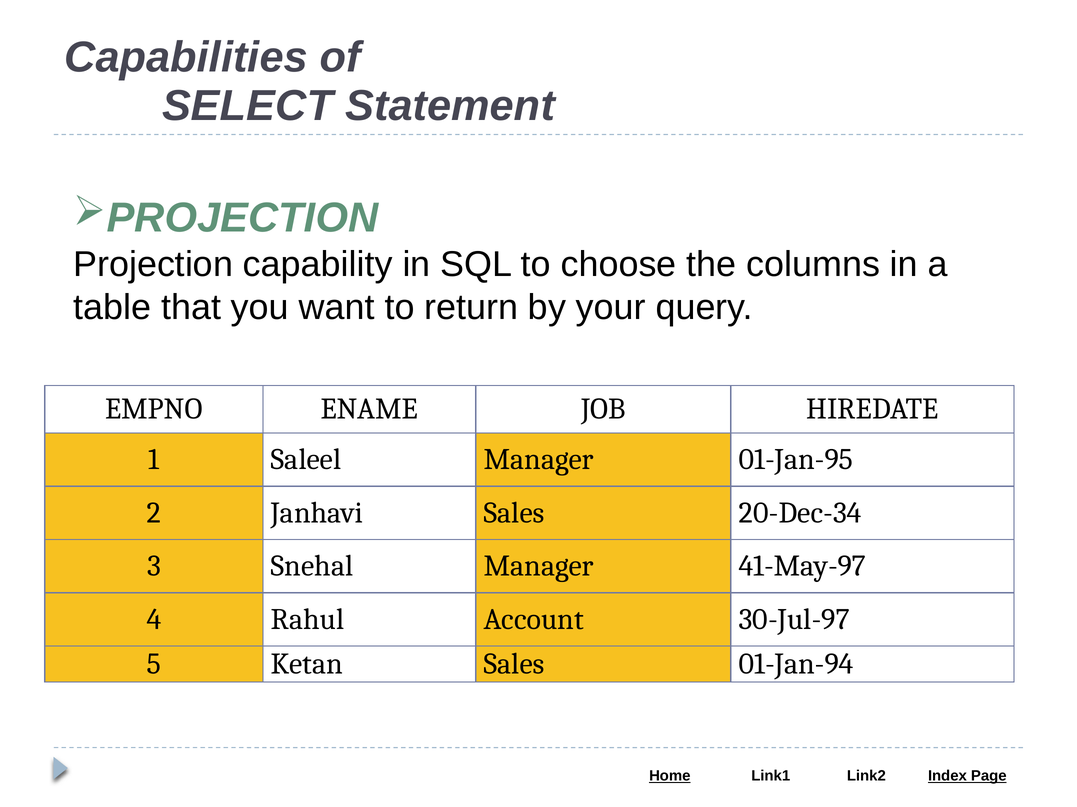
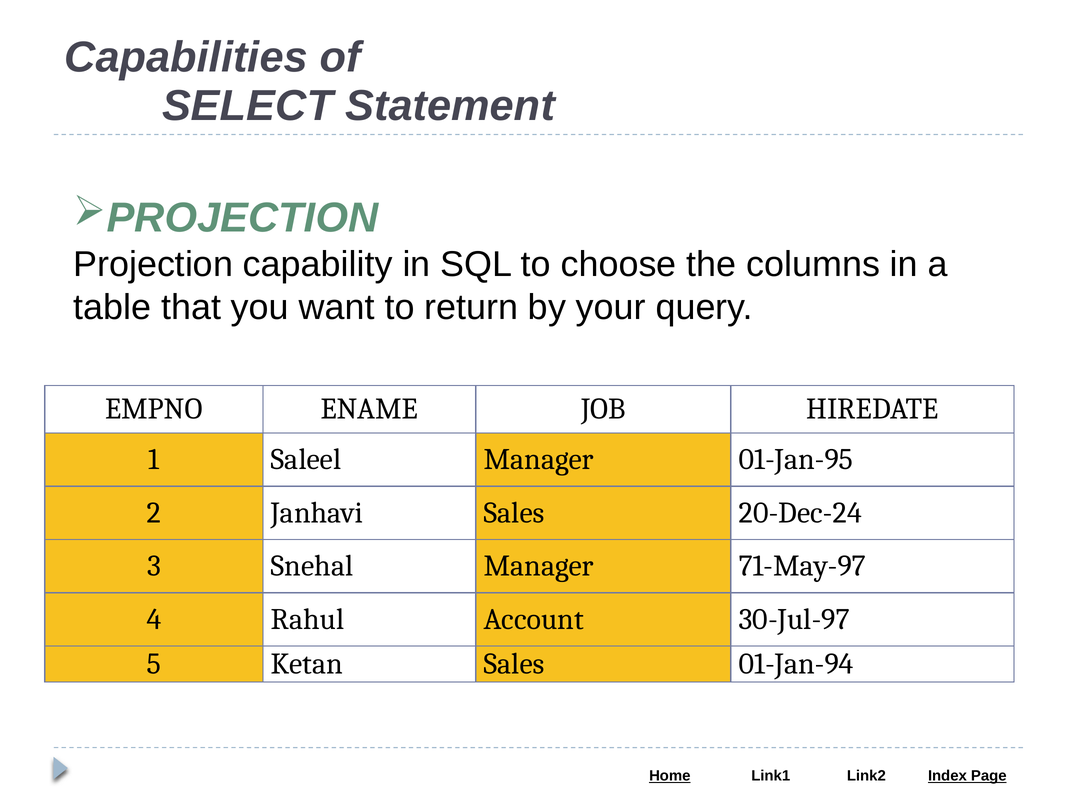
20-Dec-34: 20-Dec-34 -> 20-Dec-24 (800, 513)
41-May-97: 41-May-97 -> 71-May-97 (802, 566)
